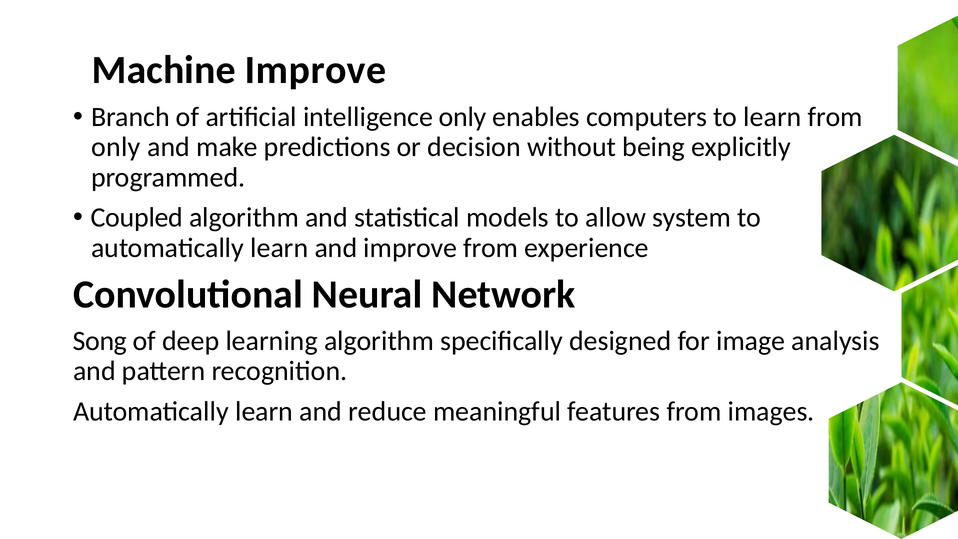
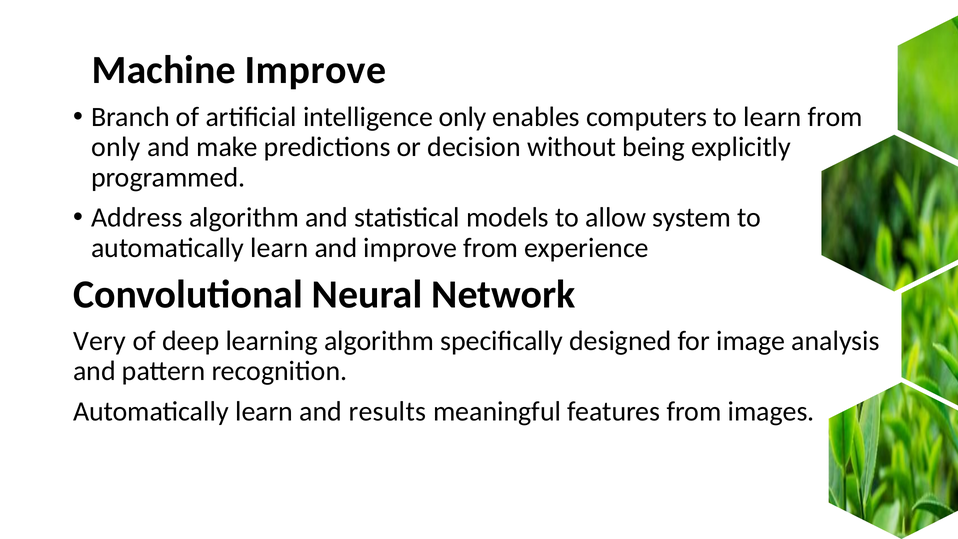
Coupled: Coupled -> Address (137, 218)
Song: Song -> Very (100, 341)
reduce: reduce -> results (387, 411)
